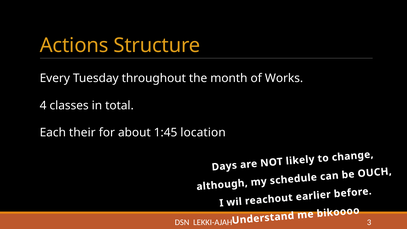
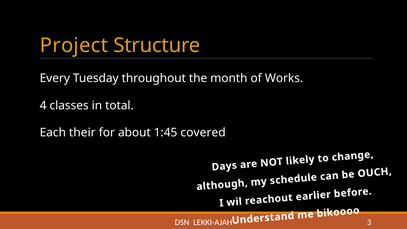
Actions: Actions -> Project (74, 46)
location: location -> covered (203, 133)
